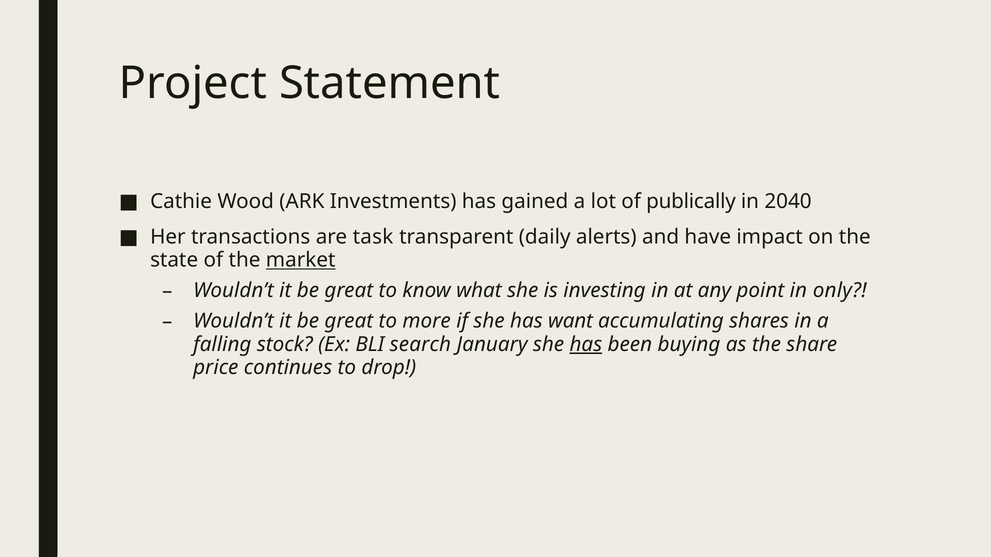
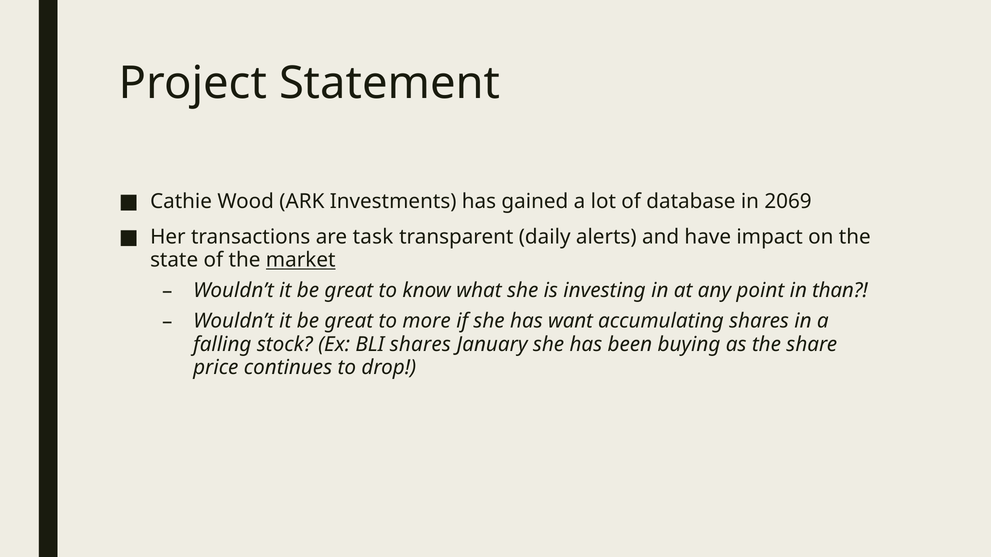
publically: publically -> database (691, 201)
2040: 2040 -> 2069 (788, 201)
only: only -> than (840, 291)
BLI search: search -> shares (420, 345)
has underline: present -> none (586, 345)
